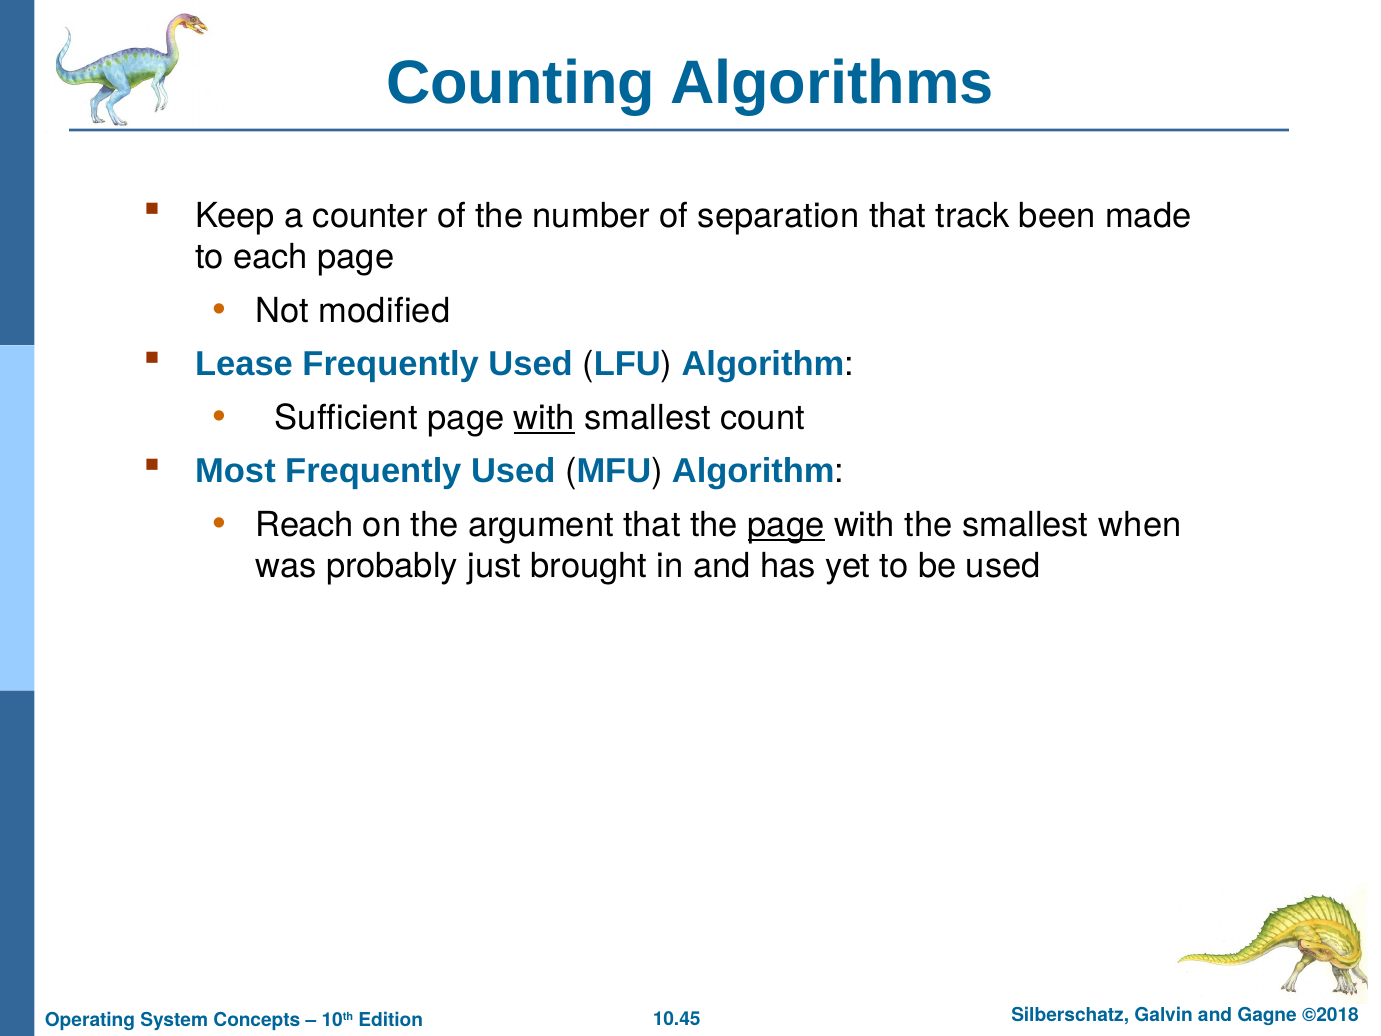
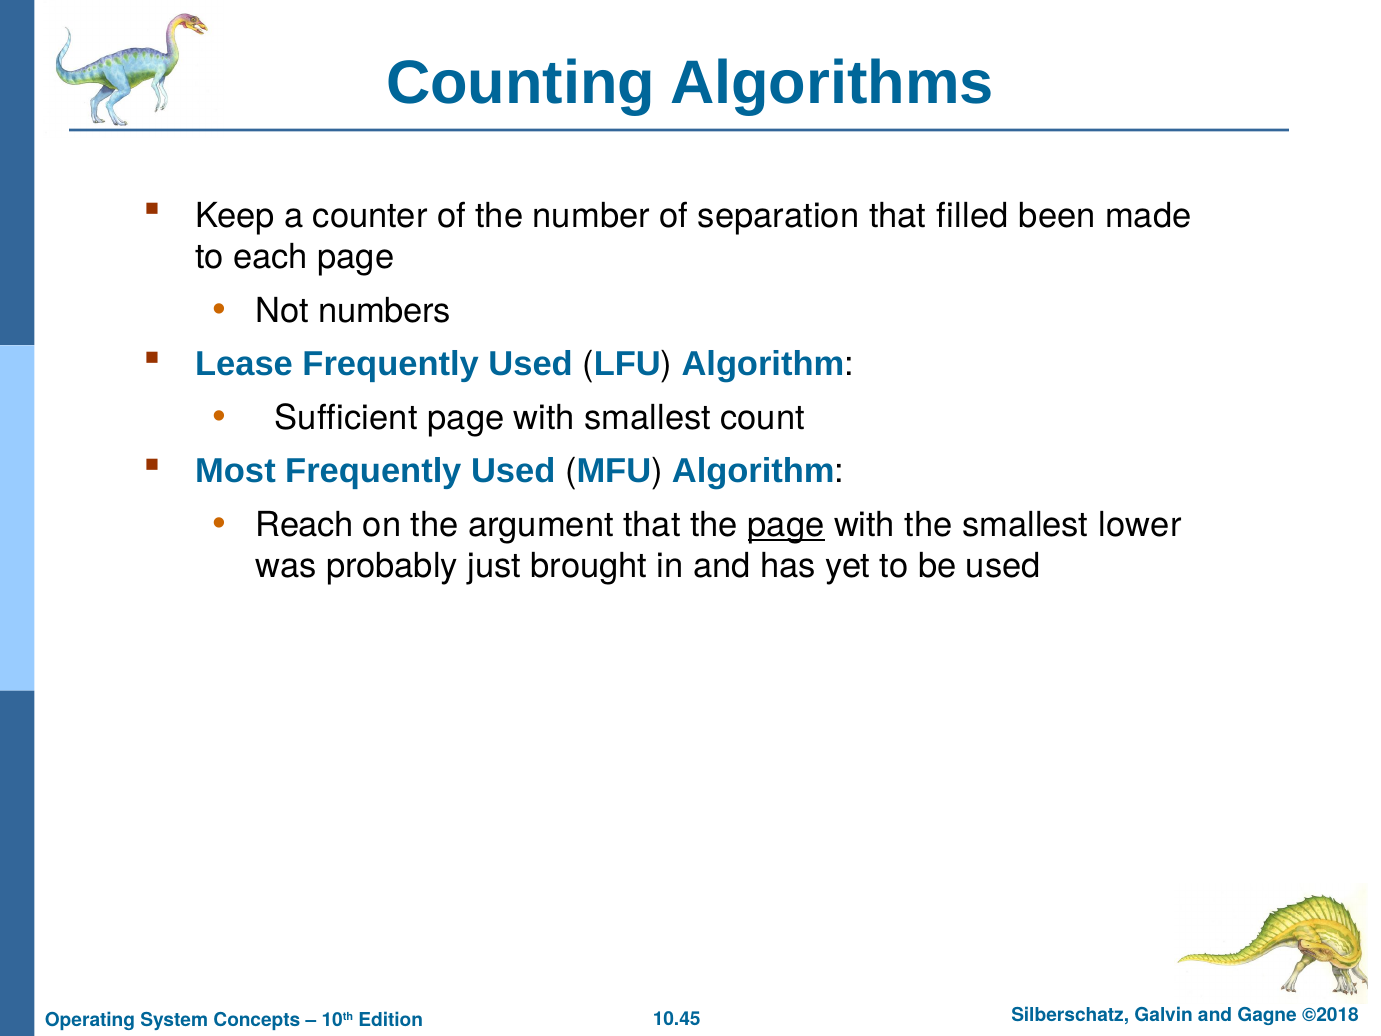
track: track -> filled (972, 216)
modified: modified -> numbers (385, 311)
with underline: present -> none (545, 418)
when: when -> lower (1140, 525)
